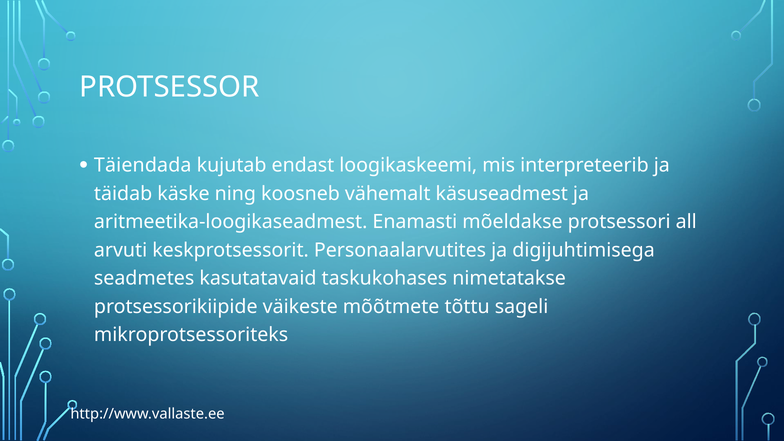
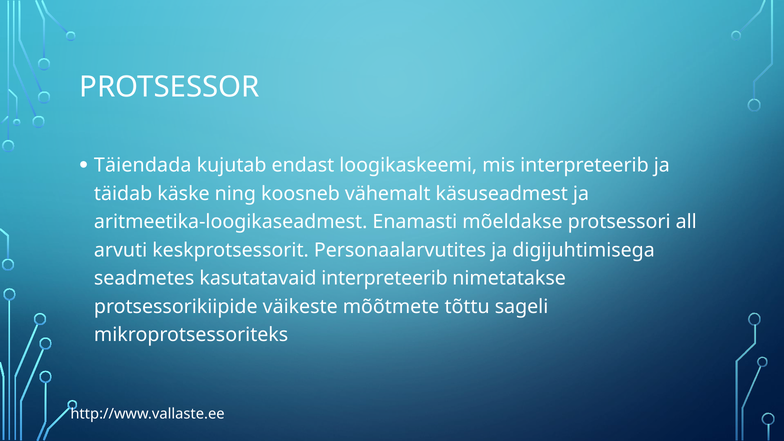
kasutatavaid taskukohases: taskukohases -> interpreteerib (385, 278)
